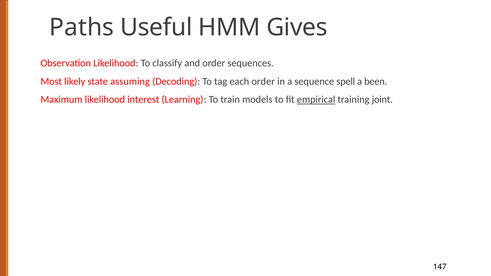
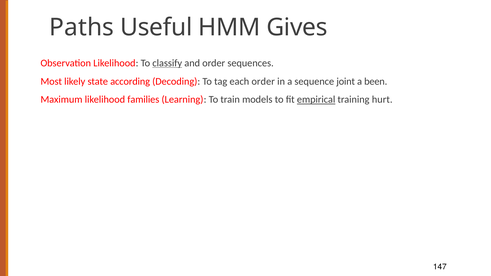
classify underline: none -> present (167, 63)
assuming: assuming -> according (130, 81)
spell: spell -> joint (346, 81)
interest: interest -> families (143, 100)
joint: joint -> hurt (382, 100)
